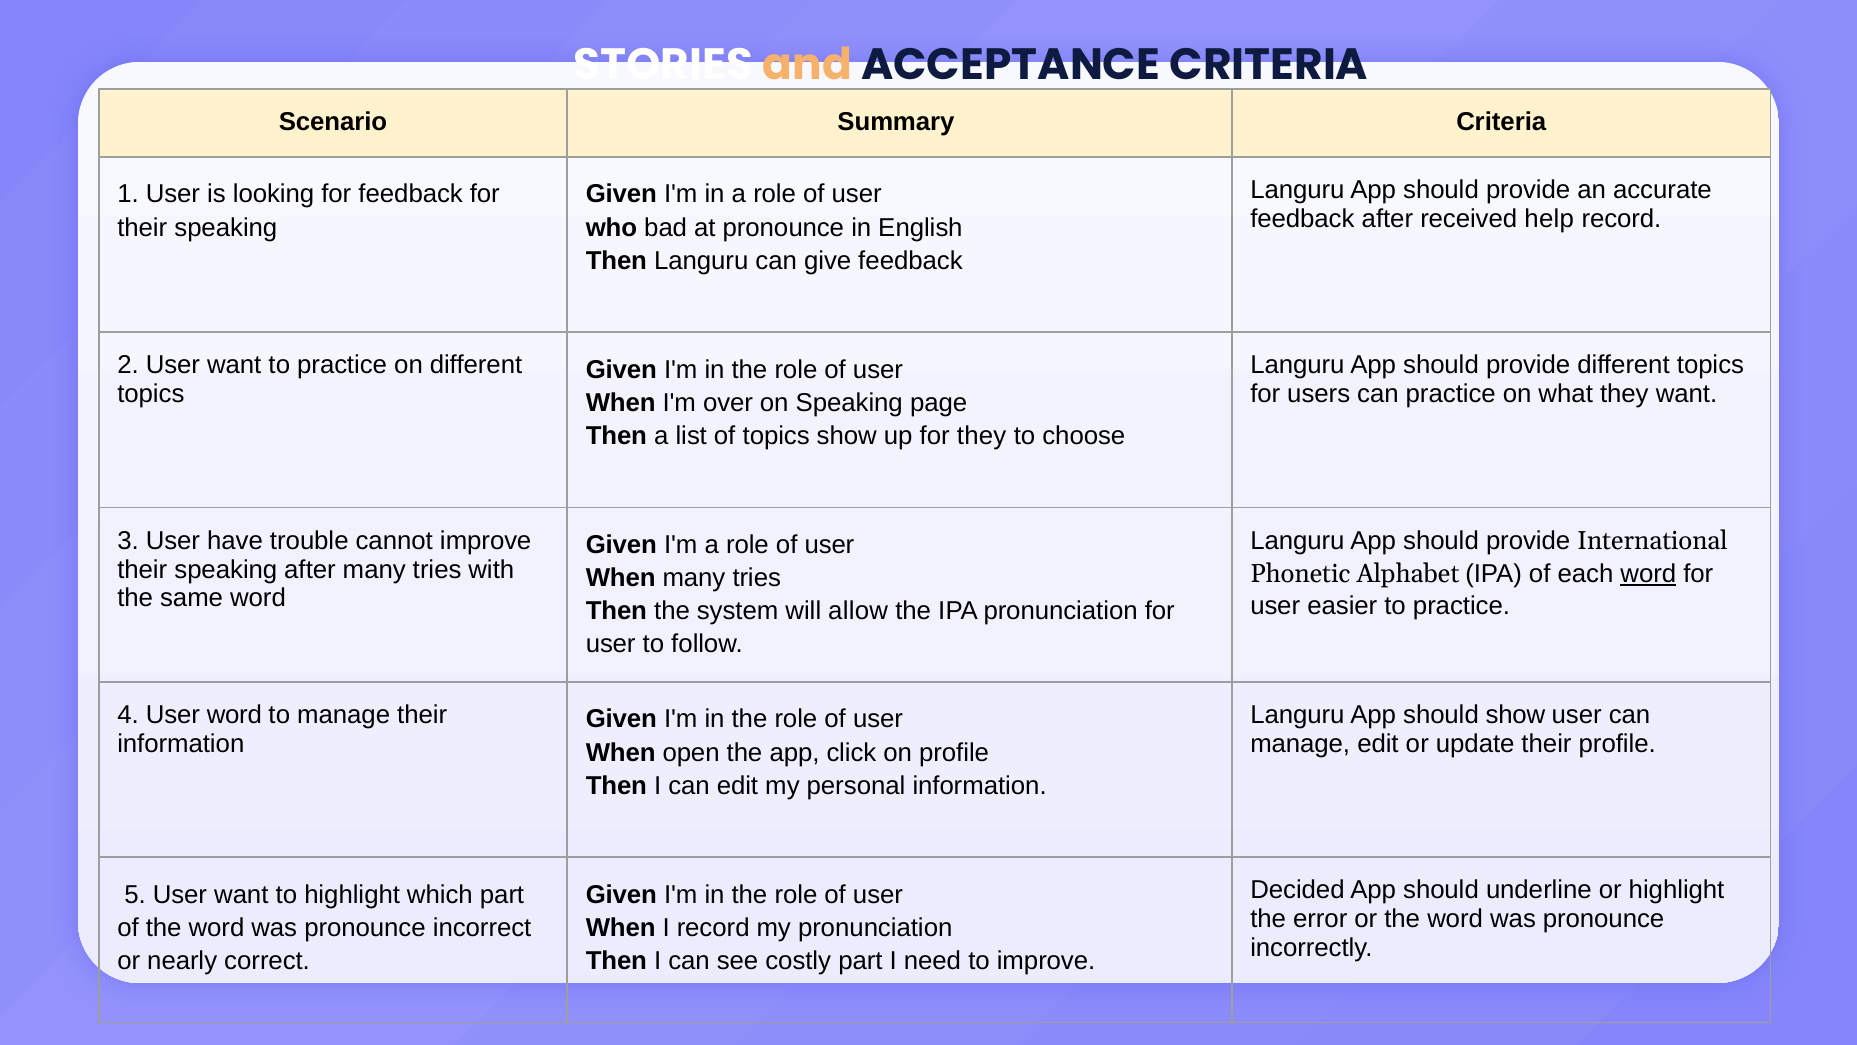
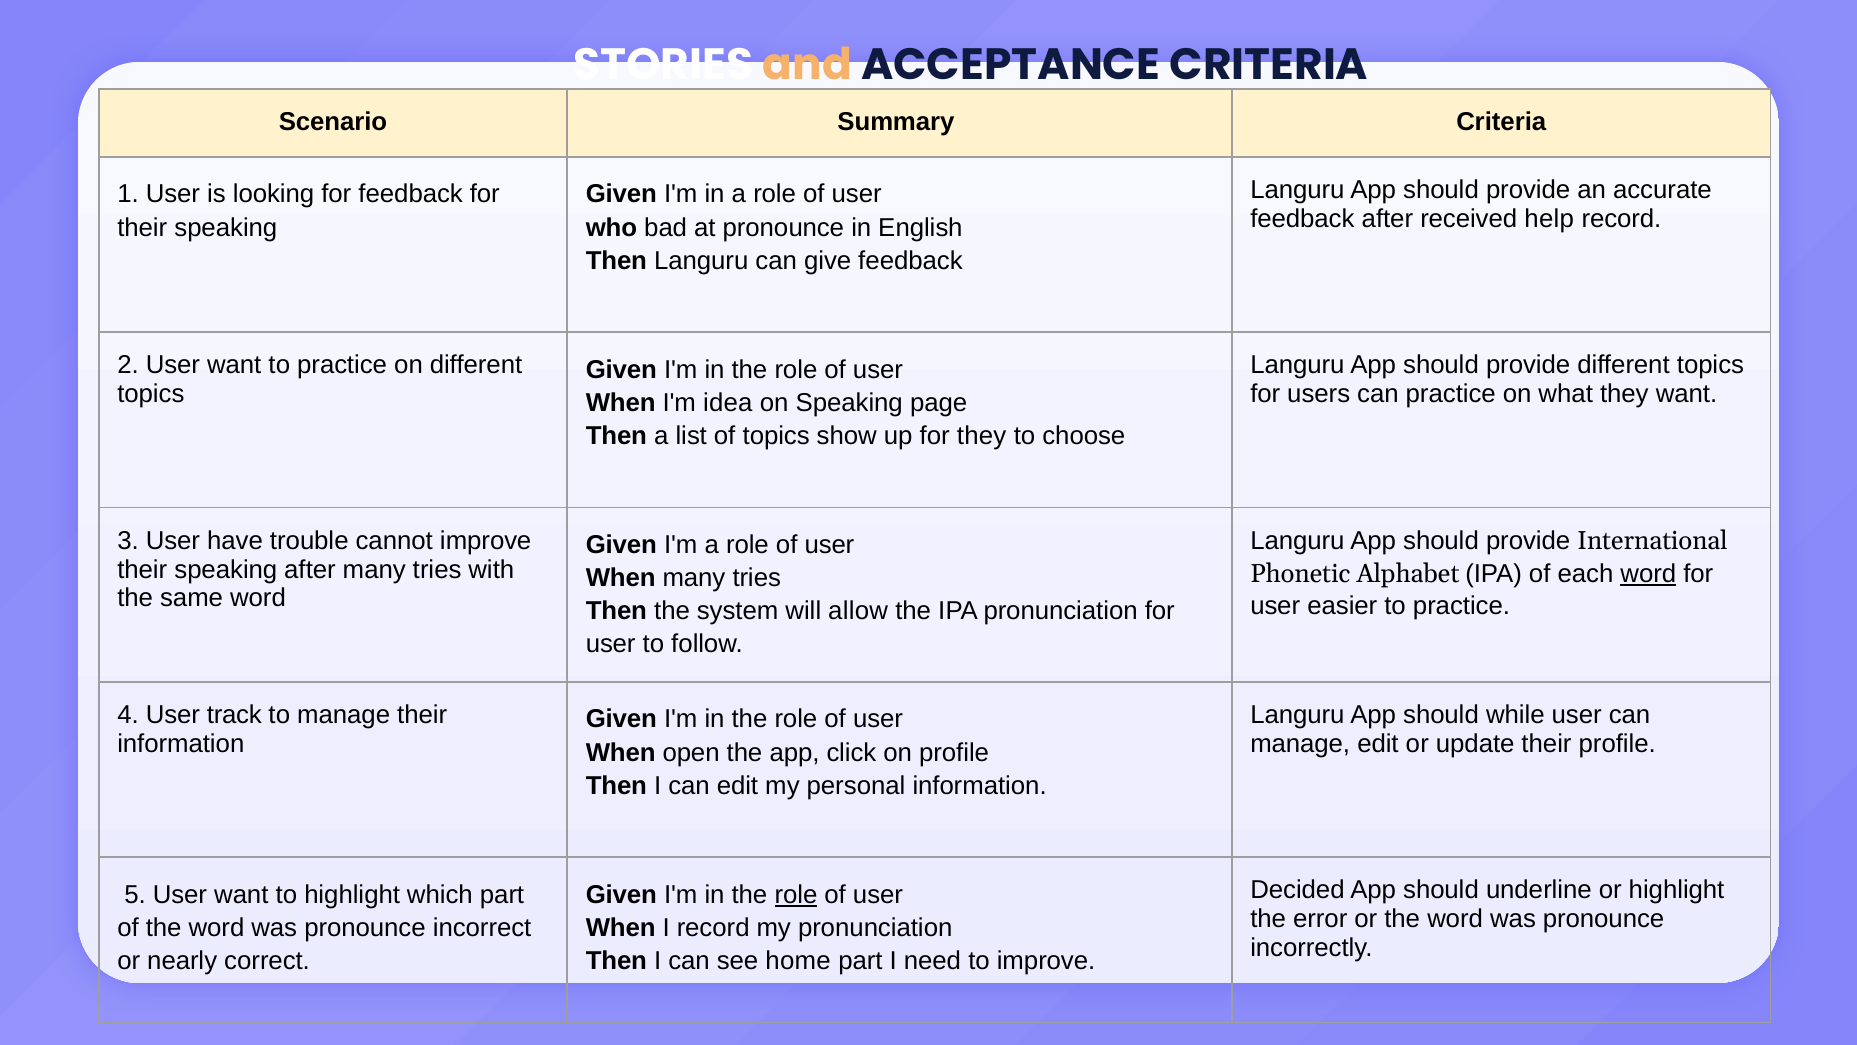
over: over -> idea (728, 403)
User word: word -> track (234, 715)
should show: show -> while (1515, 715)
role underline: none -> present (796, 894)
costly: costly -> home (798, 961)
